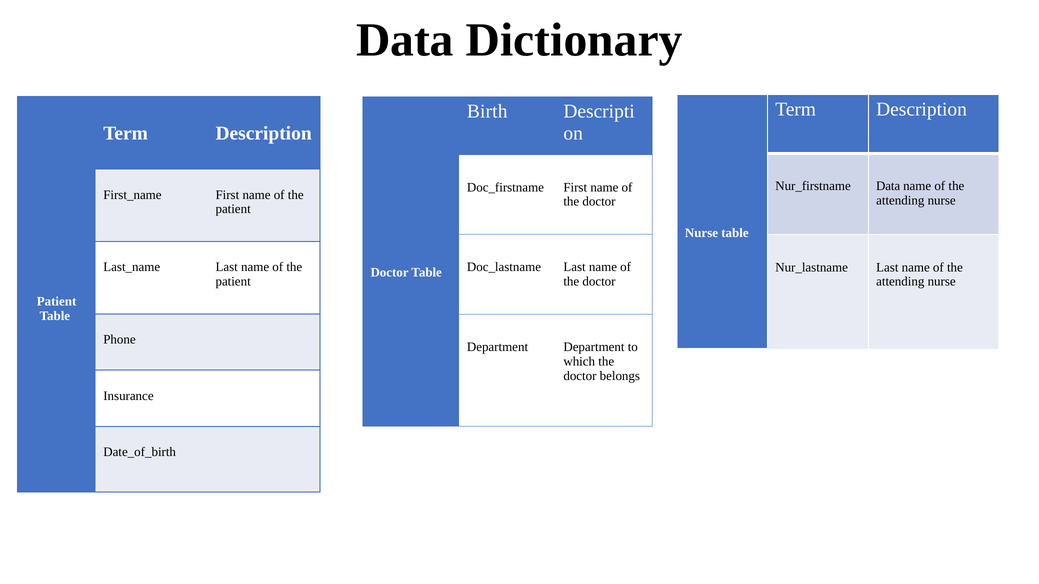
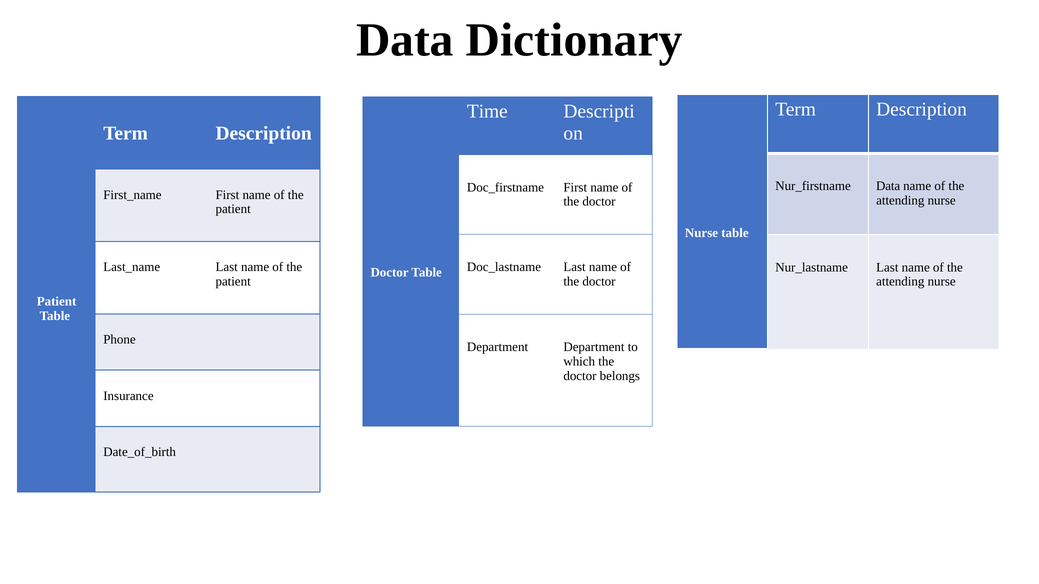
Birth: Birth -> Time (487, 112)
